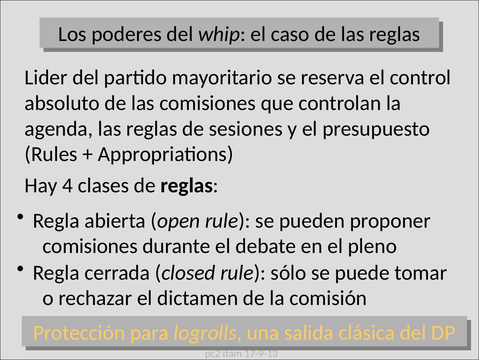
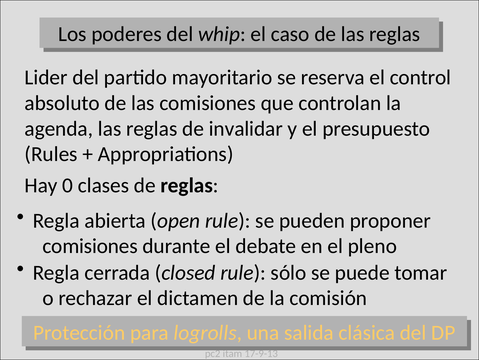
sesiones: sesiones -> invalidar (246, 128)
4: 4 -> 0 (68, 185)
